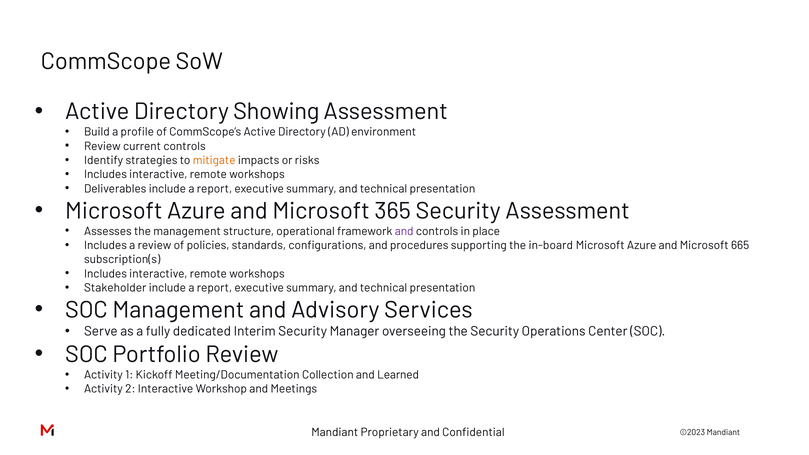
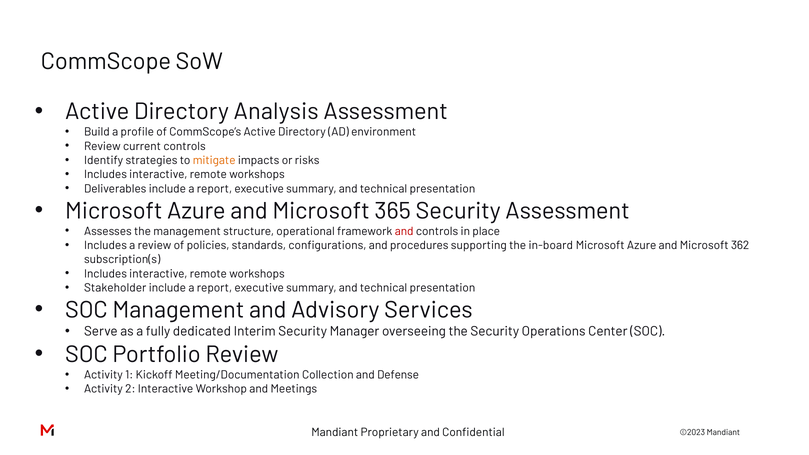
Showing: Showing -> Analysis (276, 112)
and colour: purple -> red (404, 231)
665: 665 -> 362 (740, 245)
Learned: Learned -> Defense (398, 375)
